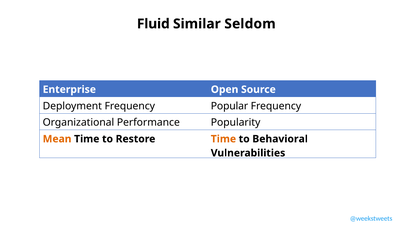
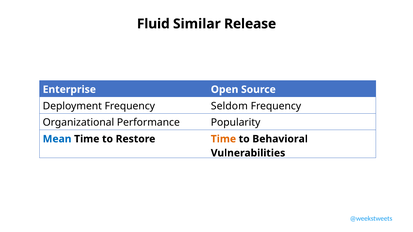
Seldom: Seldom -> Release (250, 24)
Popular: Popular -> Seldom (229, 106)
Mean colour: orange -> blue (57, 139)
